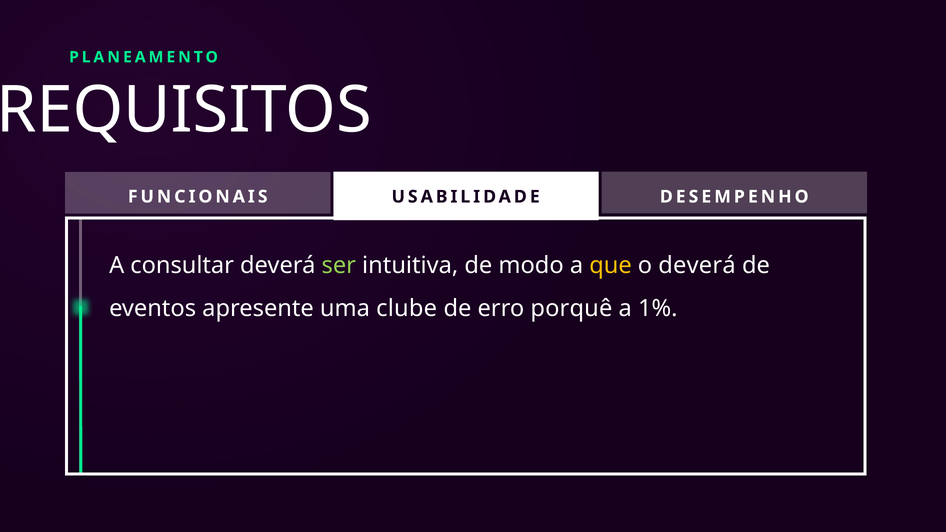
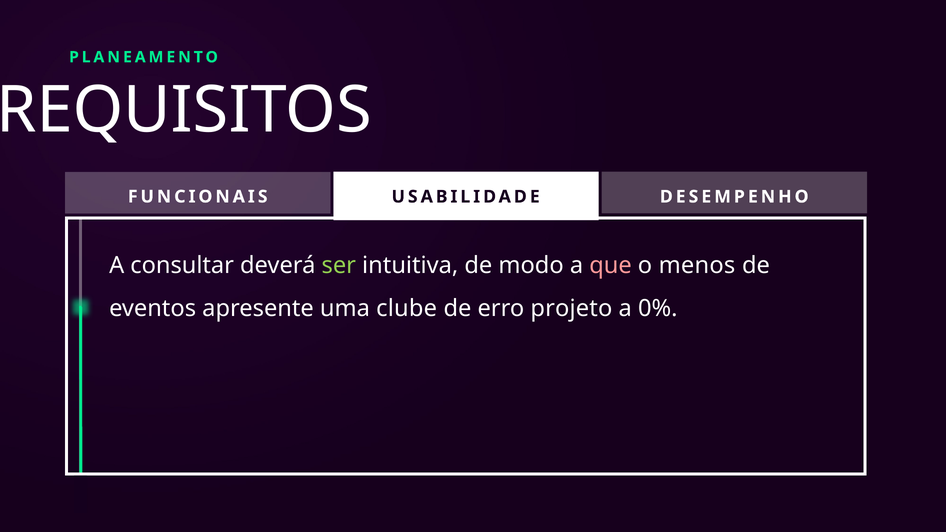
que colour: yellow -> pink (611, 266)
o deverá: deverá -> menos (697, 266)
porquê: porquê -> projeto (571, 308)
1%: 1% -> 0% (658, 308)
